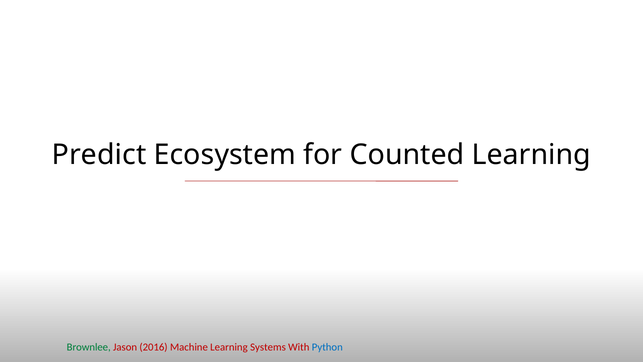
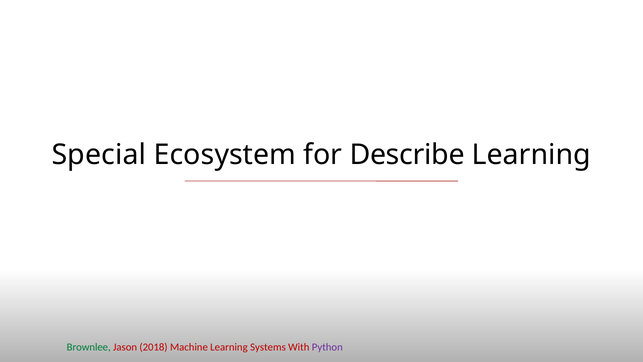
Predict: Predict -> Special (99, 154)
Counted: Counted -> Describe (407, 154)
2016: 2016 -> 2018 (154, 347)
Python colour: blue -> purple (327, 347)
